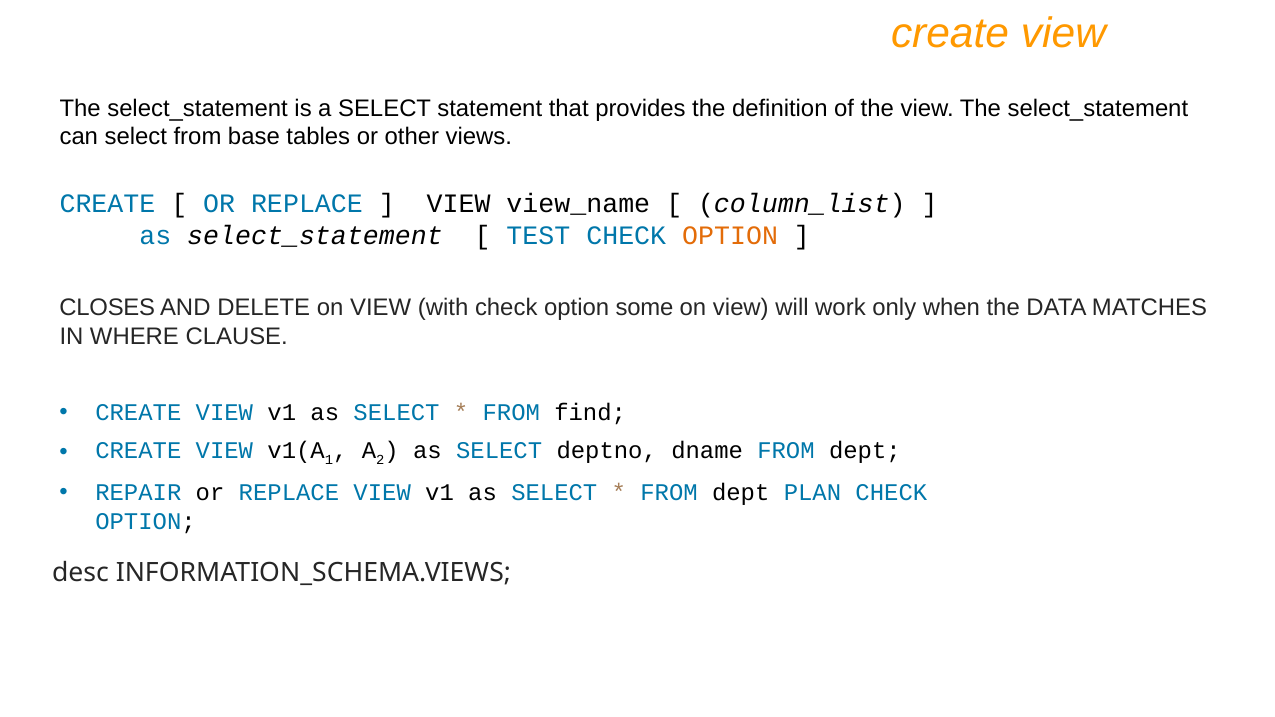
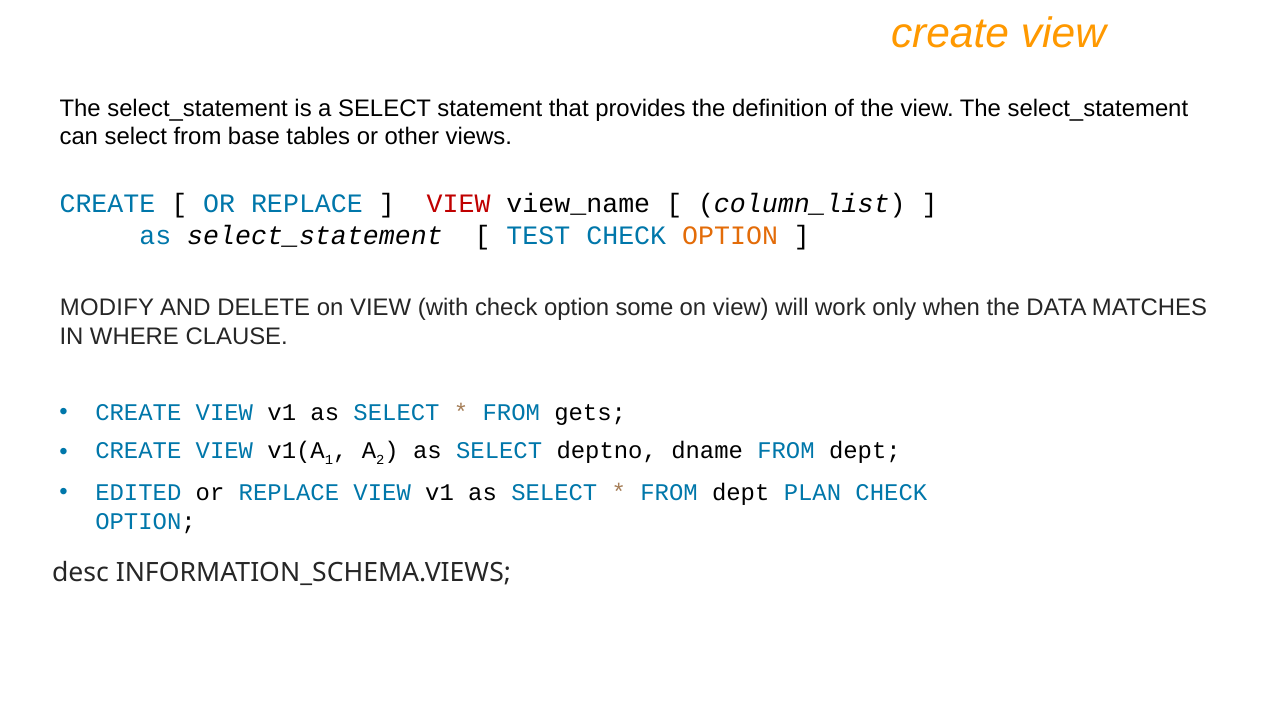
VIEW colour: black -> red (459, 204)
CLOSES: CLOSES -> MODIFY (107, 308)
find: find -> gets (590, 413)
REPAIR: REPAIR -> EDITED (138, 493)
